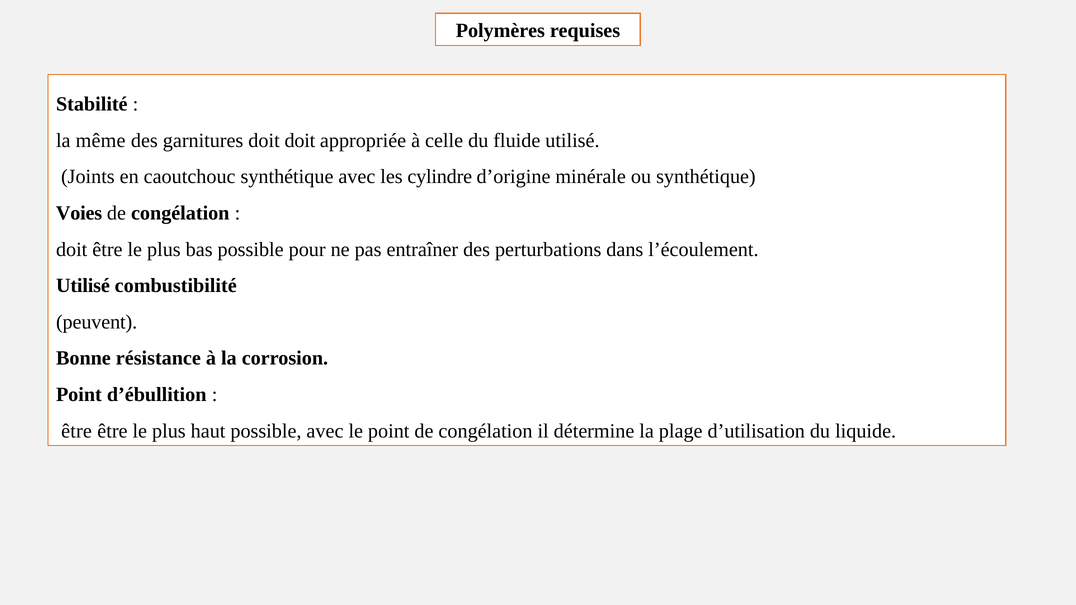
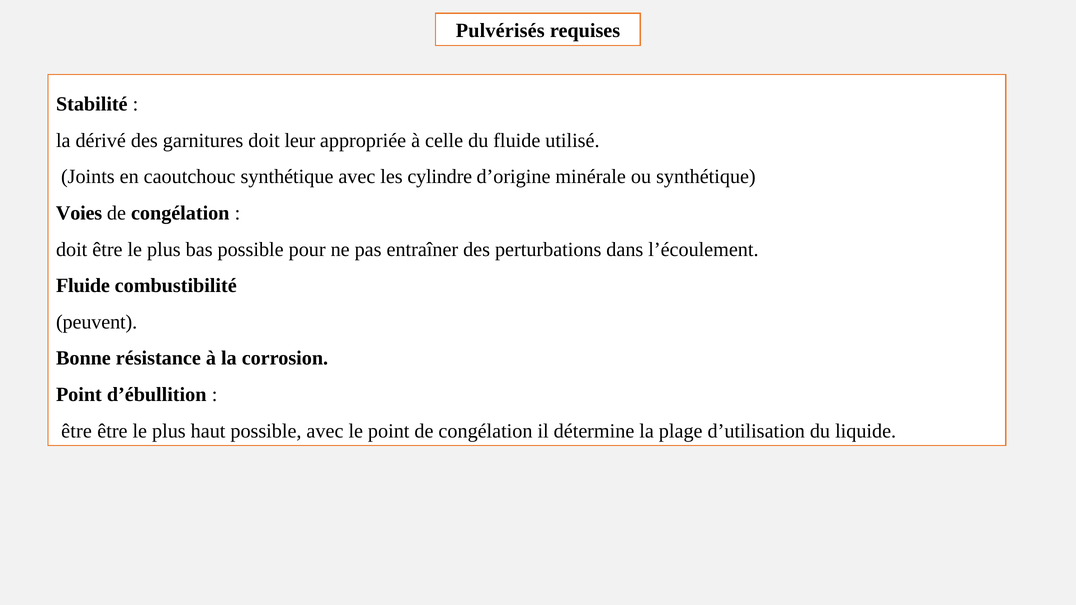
Polymères: Polymères -> Pulvérisés (500, 31)
même: même -> dérivé (101, 141)
doit doit: doit -> leur (300, 141)
Utilisé: Utilisé -> Fluide (83, 286)
